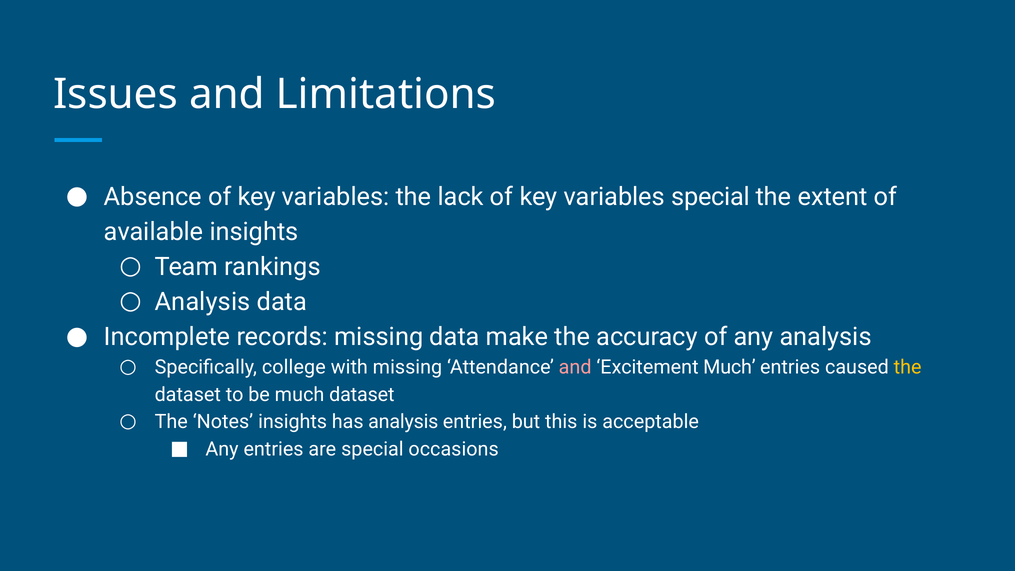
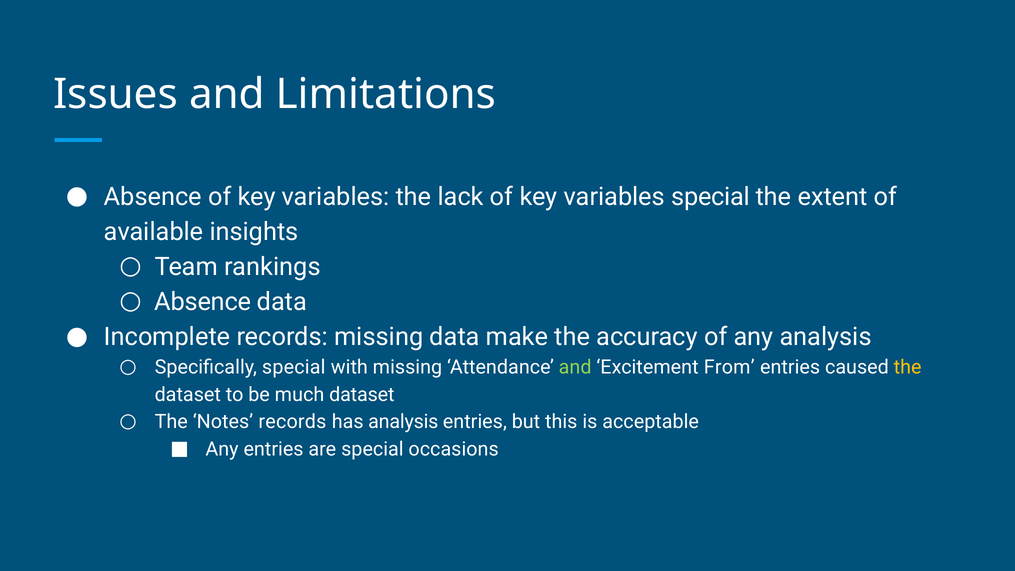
Analysis: Analysis -> Absence (203, 302)
Specifically college: college -> special (294, 367)
and colour: pink -> light green (575, 367)
Excitement Much: Much -> From (729, 367)
Notes insights: insights -> records (292, 422)
